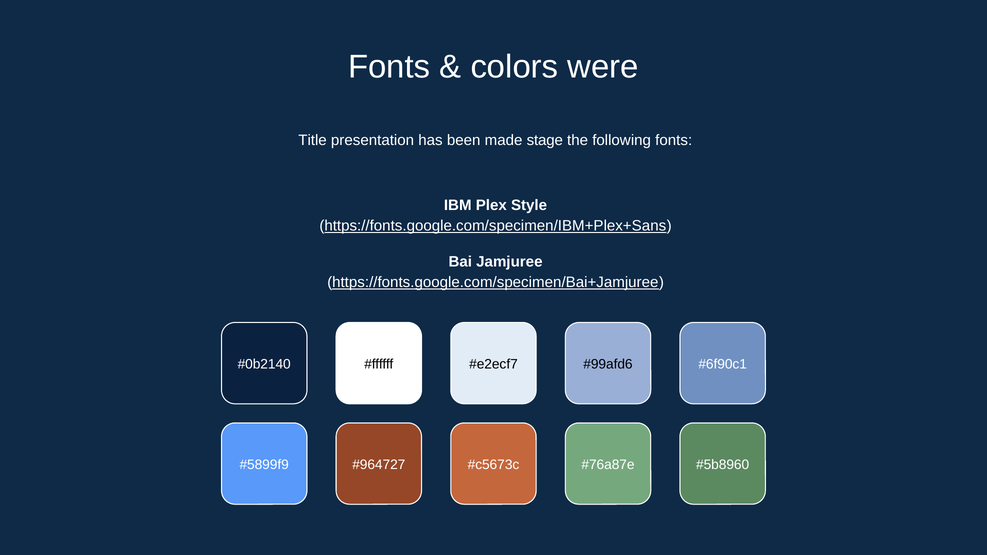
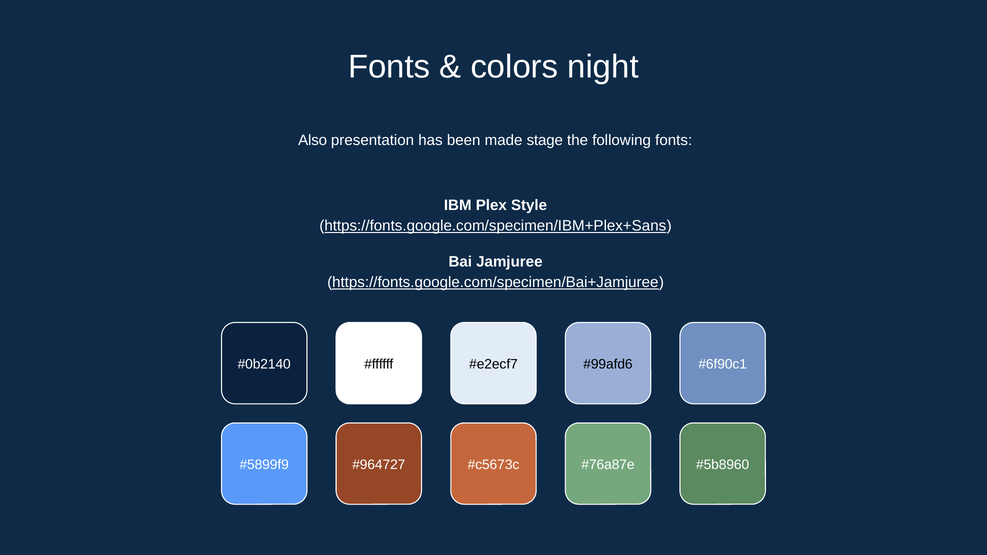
were: were -> night (603, 67)
Title: Title -> Also (313, 140)
